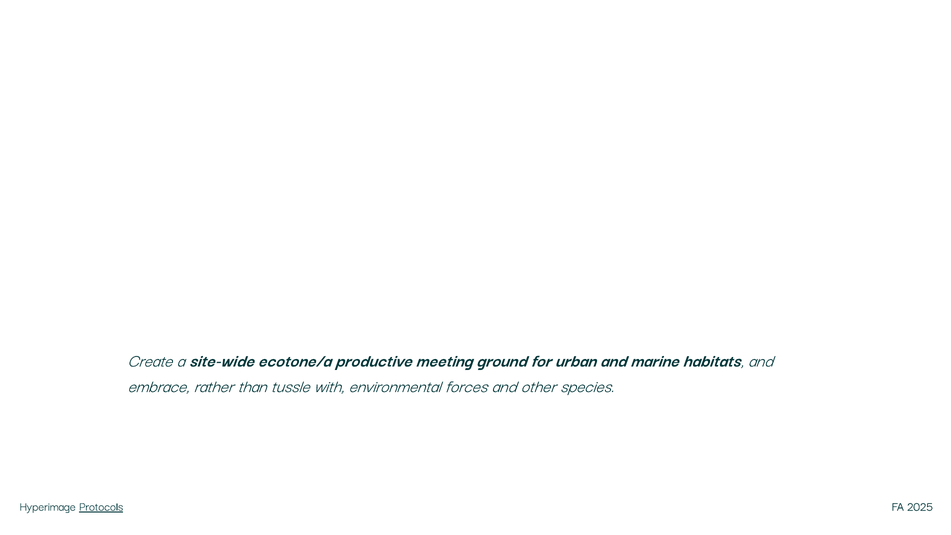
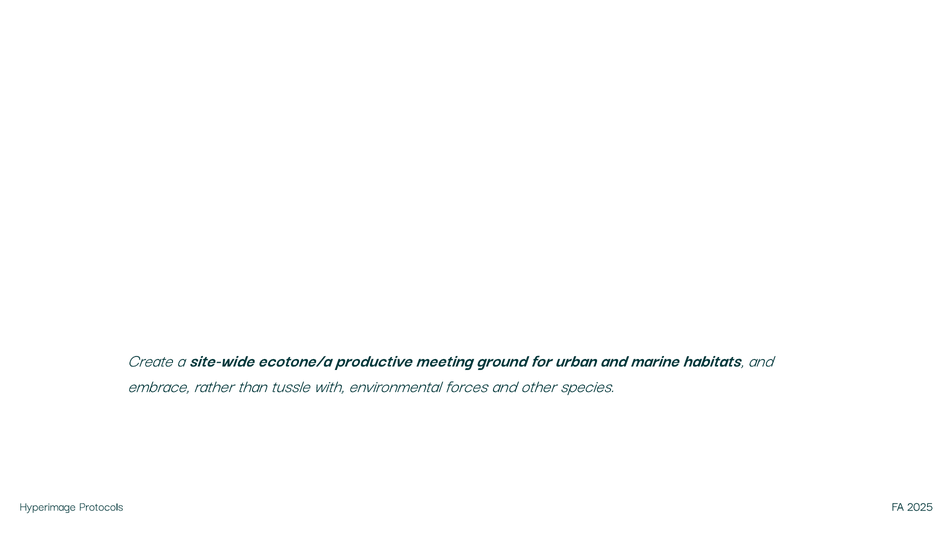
Protocols underline: present -> none (101, 506)
